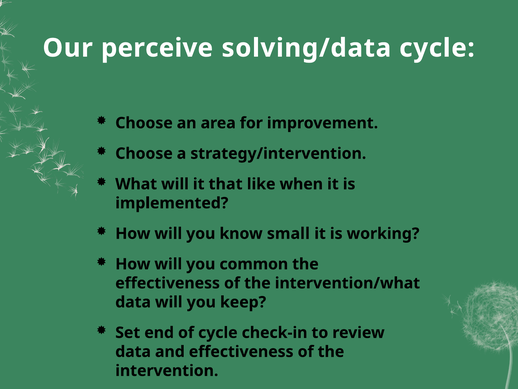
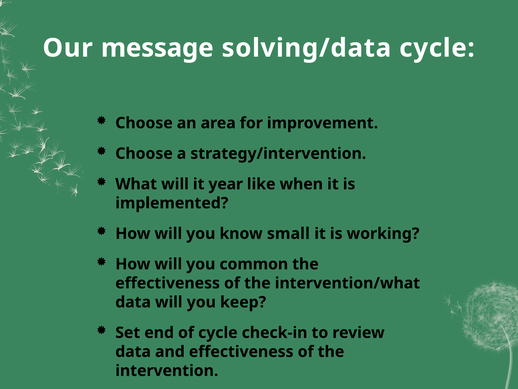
perceive: perceive -> message (157, 48)
that: that -> year (226, 184)
